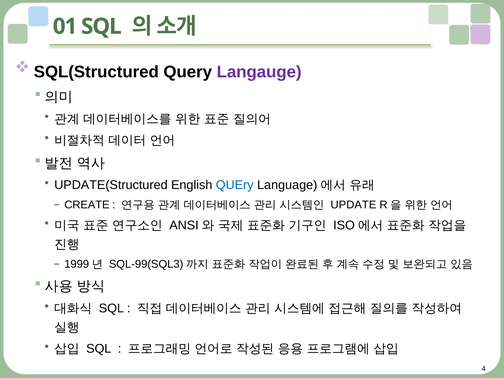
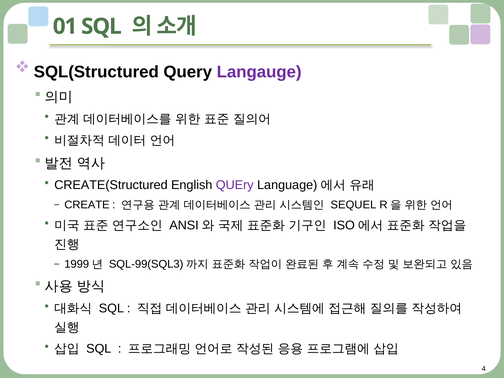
UPDATE(Structured: UPDATE(Structured -> CREATE(Structured (111, 185)
QUEry colour: blue -> purple (235, 185)
UPDATE: UPDATE -> SEQUEL (353, 205)
